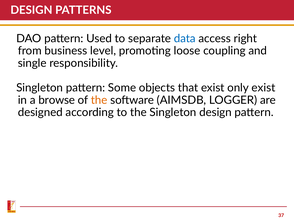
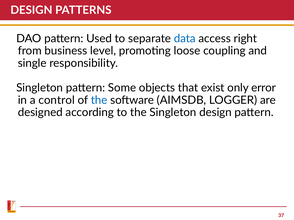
only exist: exist -> error (264, 88)
browse: browse -> control (57, 100)
the colour: orange -> blue (99, 100)
